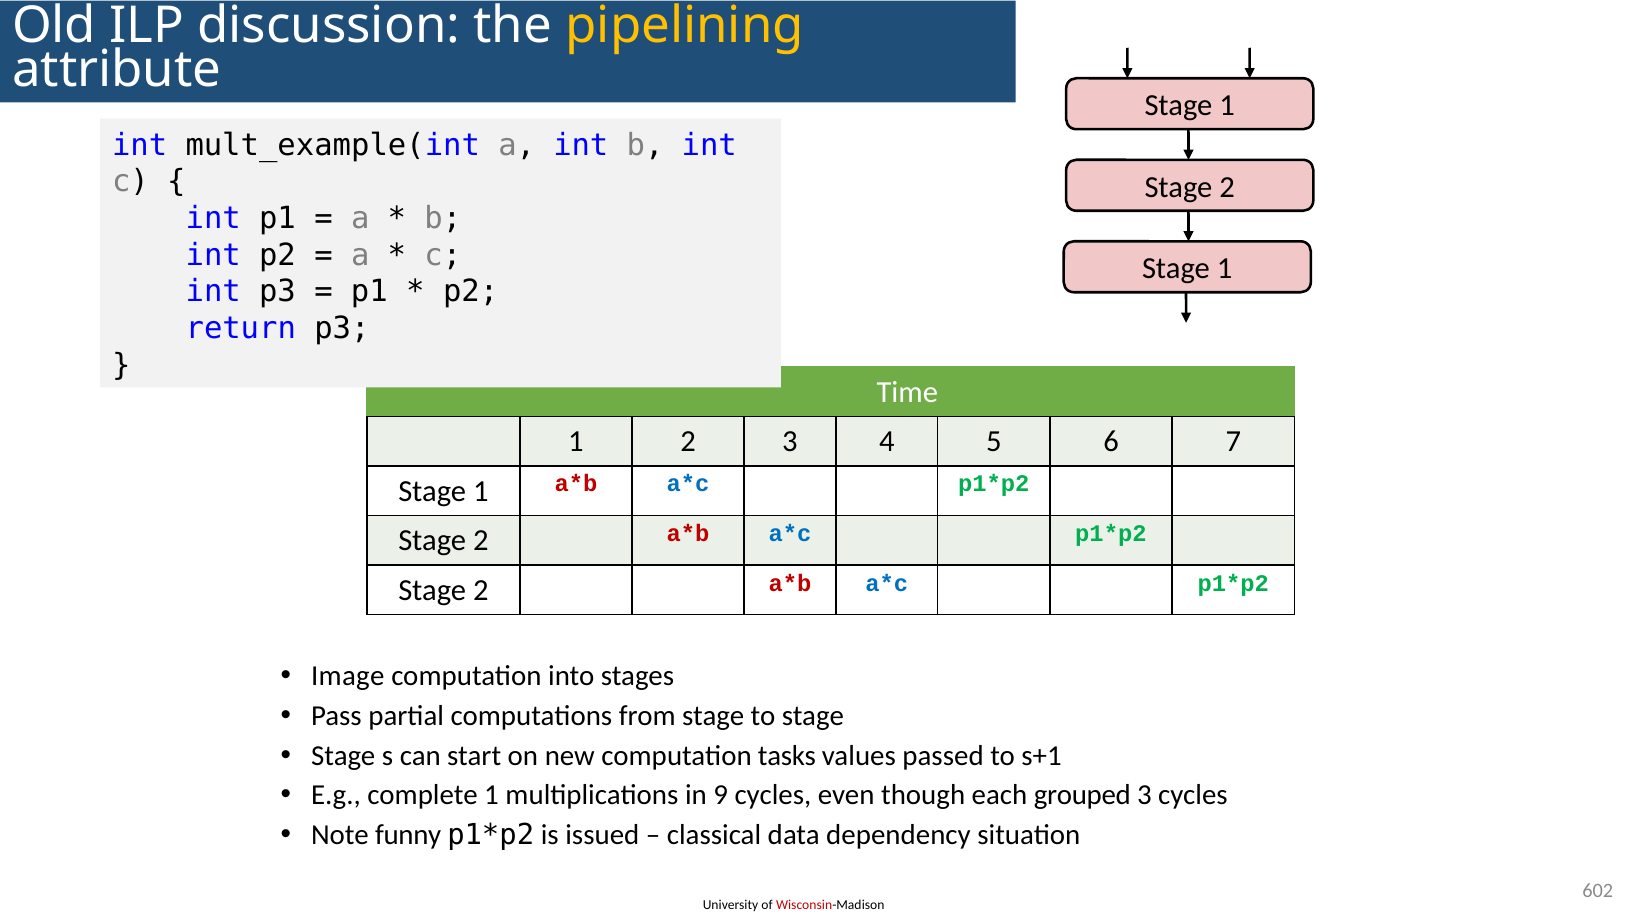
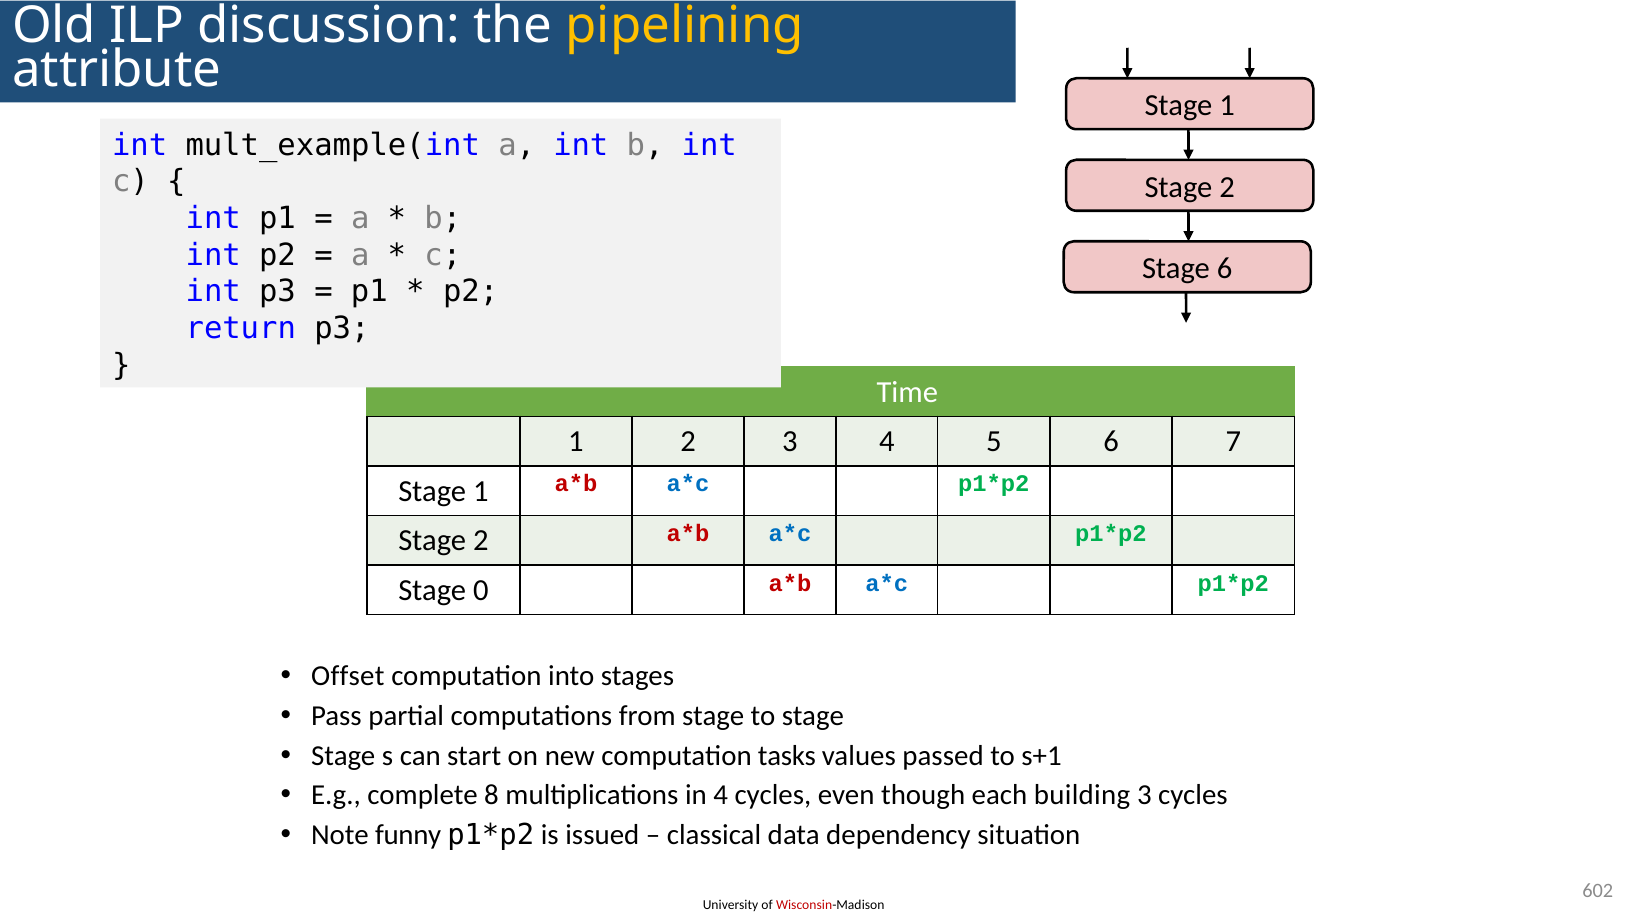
1: 1 -> 6 (1225, 269)
2: 2 -> 0 (481, 591)
Image: Image -> Offset (348, 676)
complete 1: 1 -> 8 (491, 796)
in 9: 9 -> 4 (721, 796)
grouped: grouped -> building (1082, 796)
